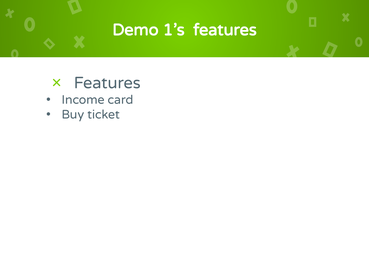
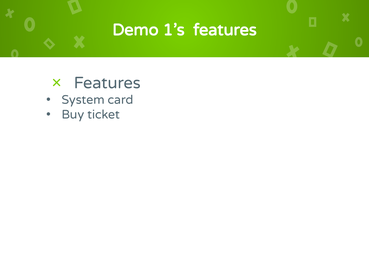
Income: Income -> System (83, 100)
